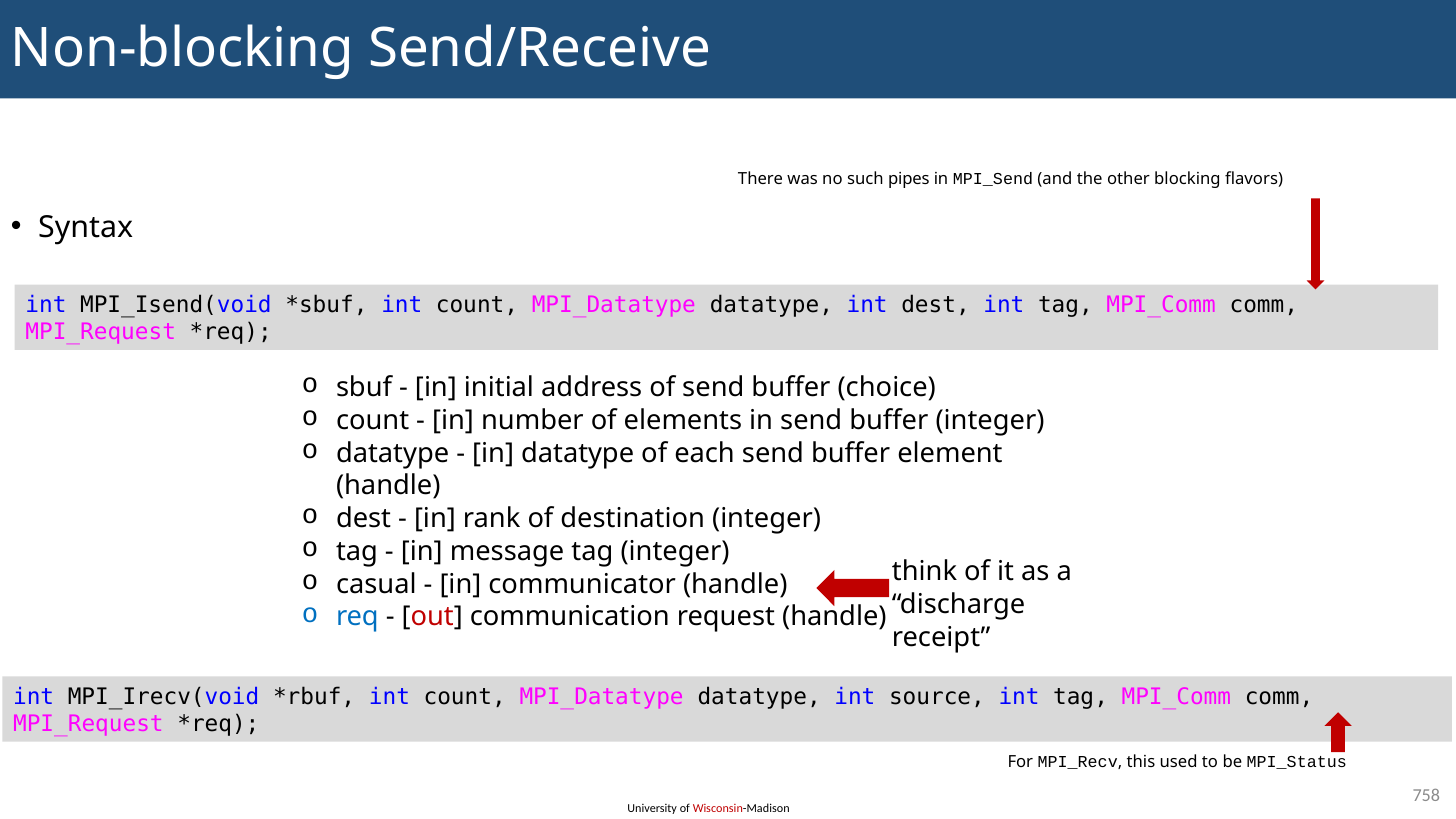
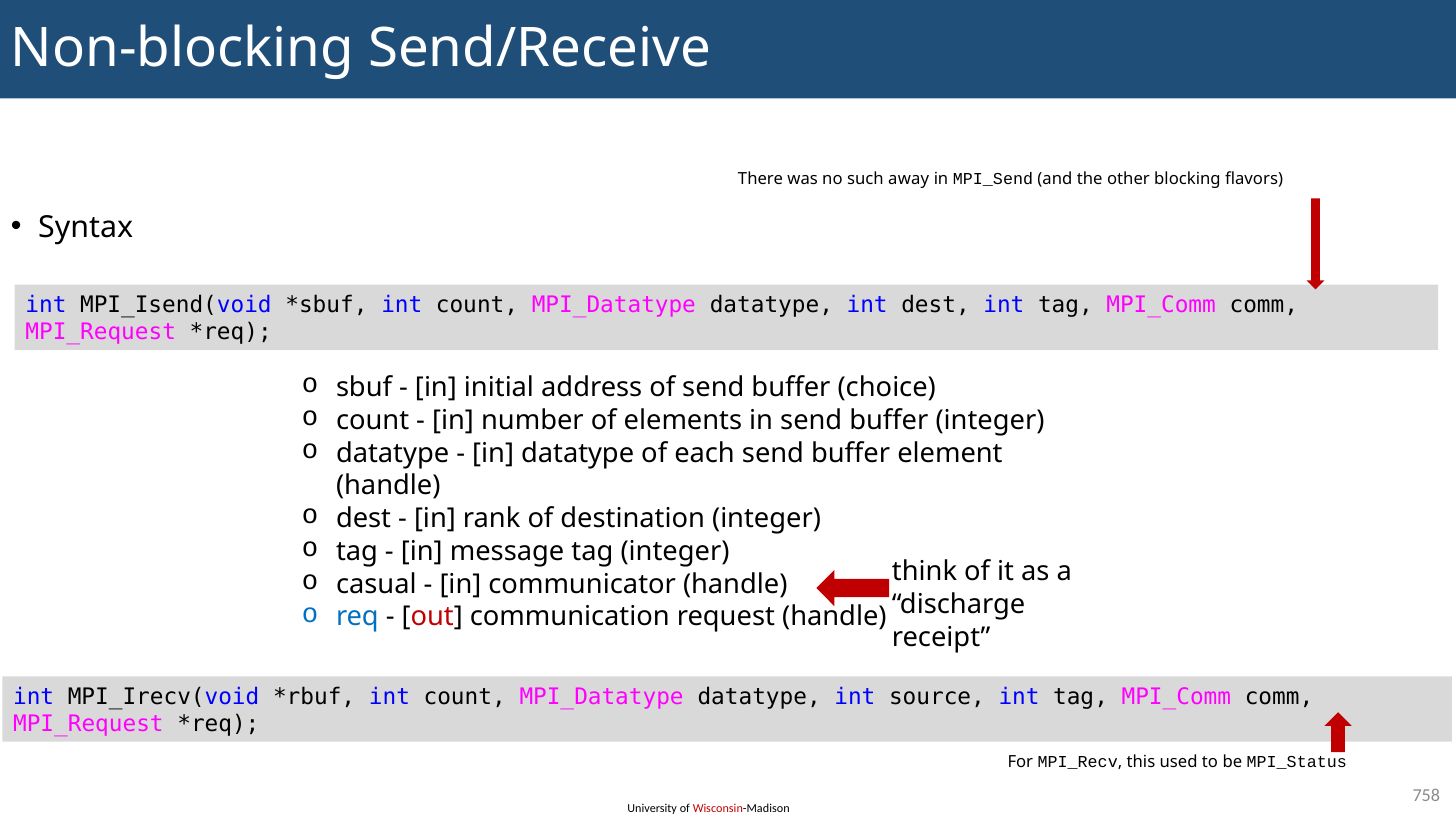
pipes: pipes -> away (909, 179)
